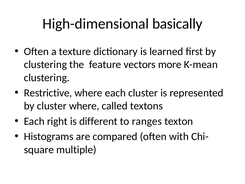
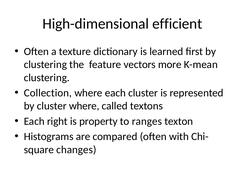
basically: basically -> efficient (177, 24)
Restrictive: Restrictive -> Collection (48, 93)
different: different -> property (98, 121)
multiple: multiple -> changes (76, 149)
